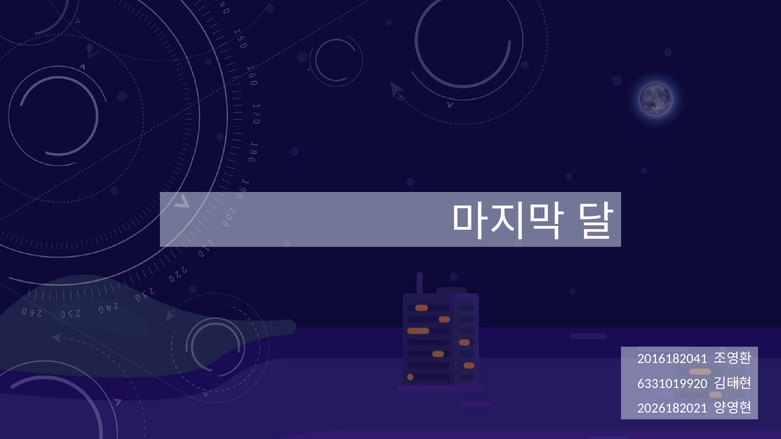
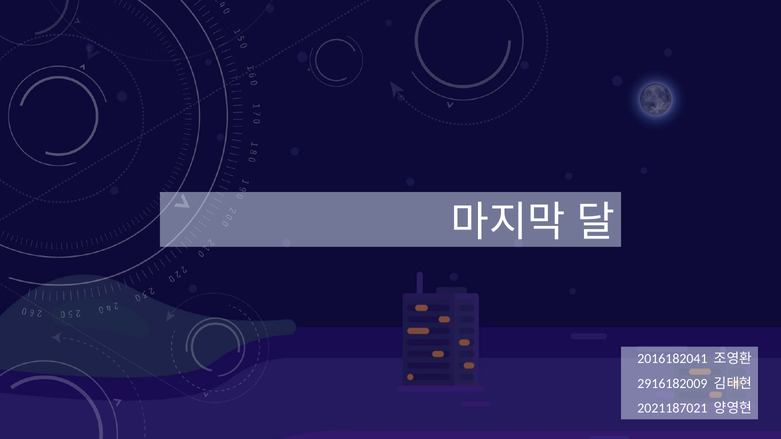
6331019920: 6331019920 -> 2916182009 (672, 384)
2026182021: 2026182021 -> 2021187021 (672, 409)
